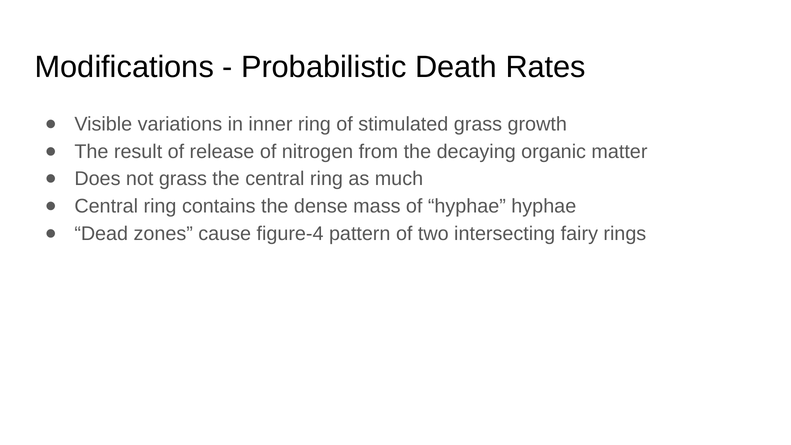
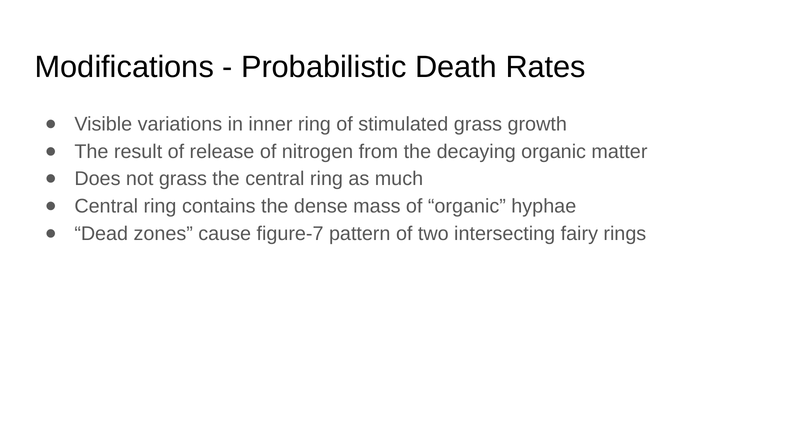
of hyphae: hyphae -> organic (467, 206)
figure-4: figure-4 -> figure-7 (290, 234)
